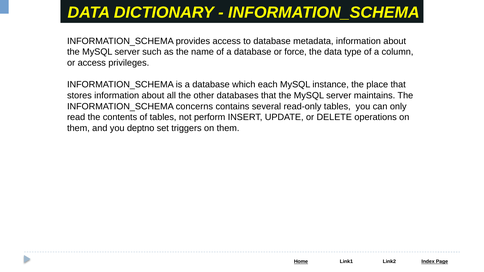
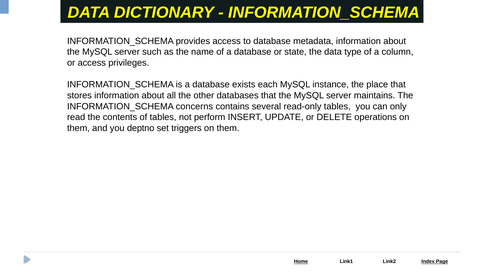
force: force -> state (295, 52)
which: which -> exists (244, 85)
